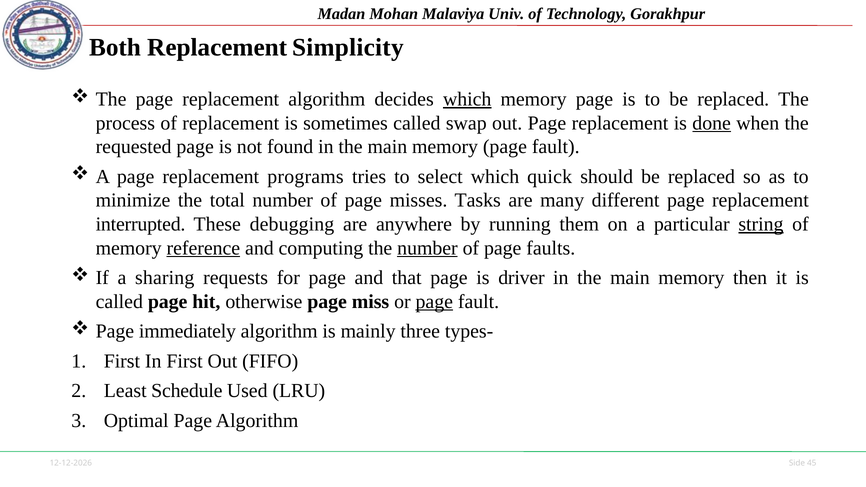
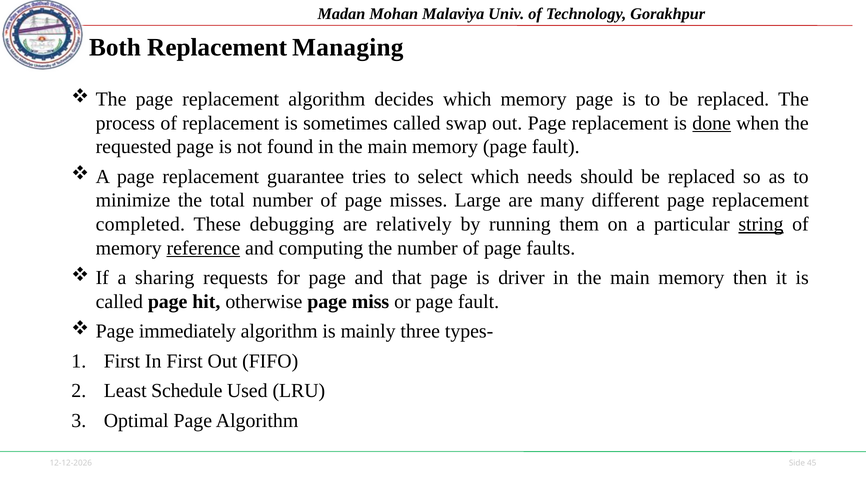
Simplicity: Simplicity -> Managing (348, 47)
which underline: present -> none (467, 99)
programs: programs -> guarantee (306, 177)
quick: quick -> needs (550, 177)
Tasks: Tasks -> Large (478, 200)
interrupted: interrupted -> completed (140, 224)
anywhere: anywhere -> relatively (414, 224)
number underline: present -> none (427, 248)
page underline: present -> none (434, 302)
